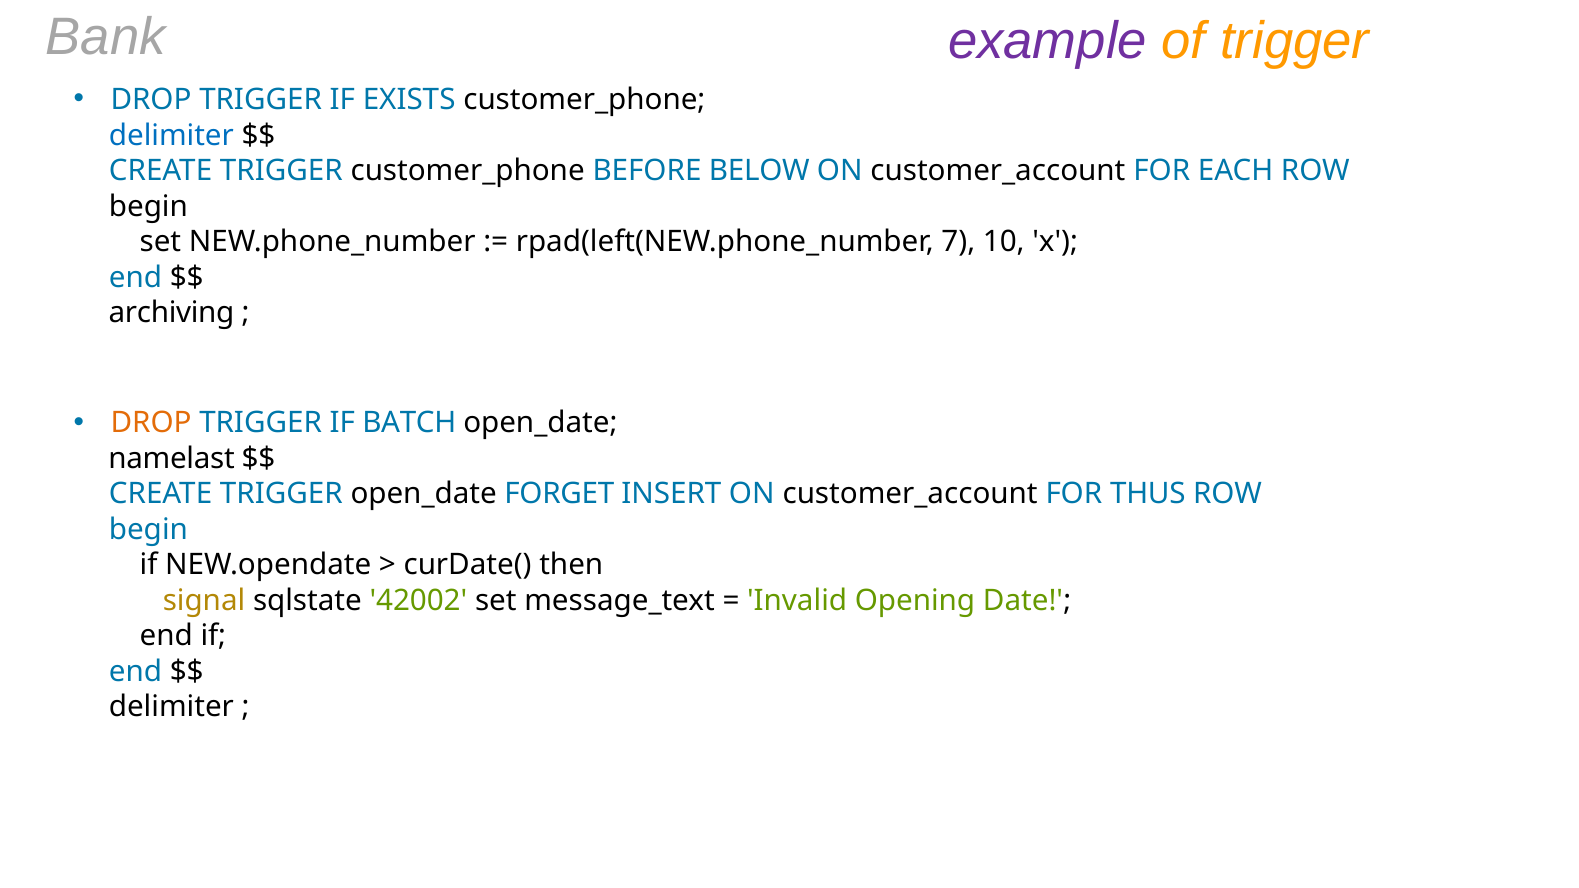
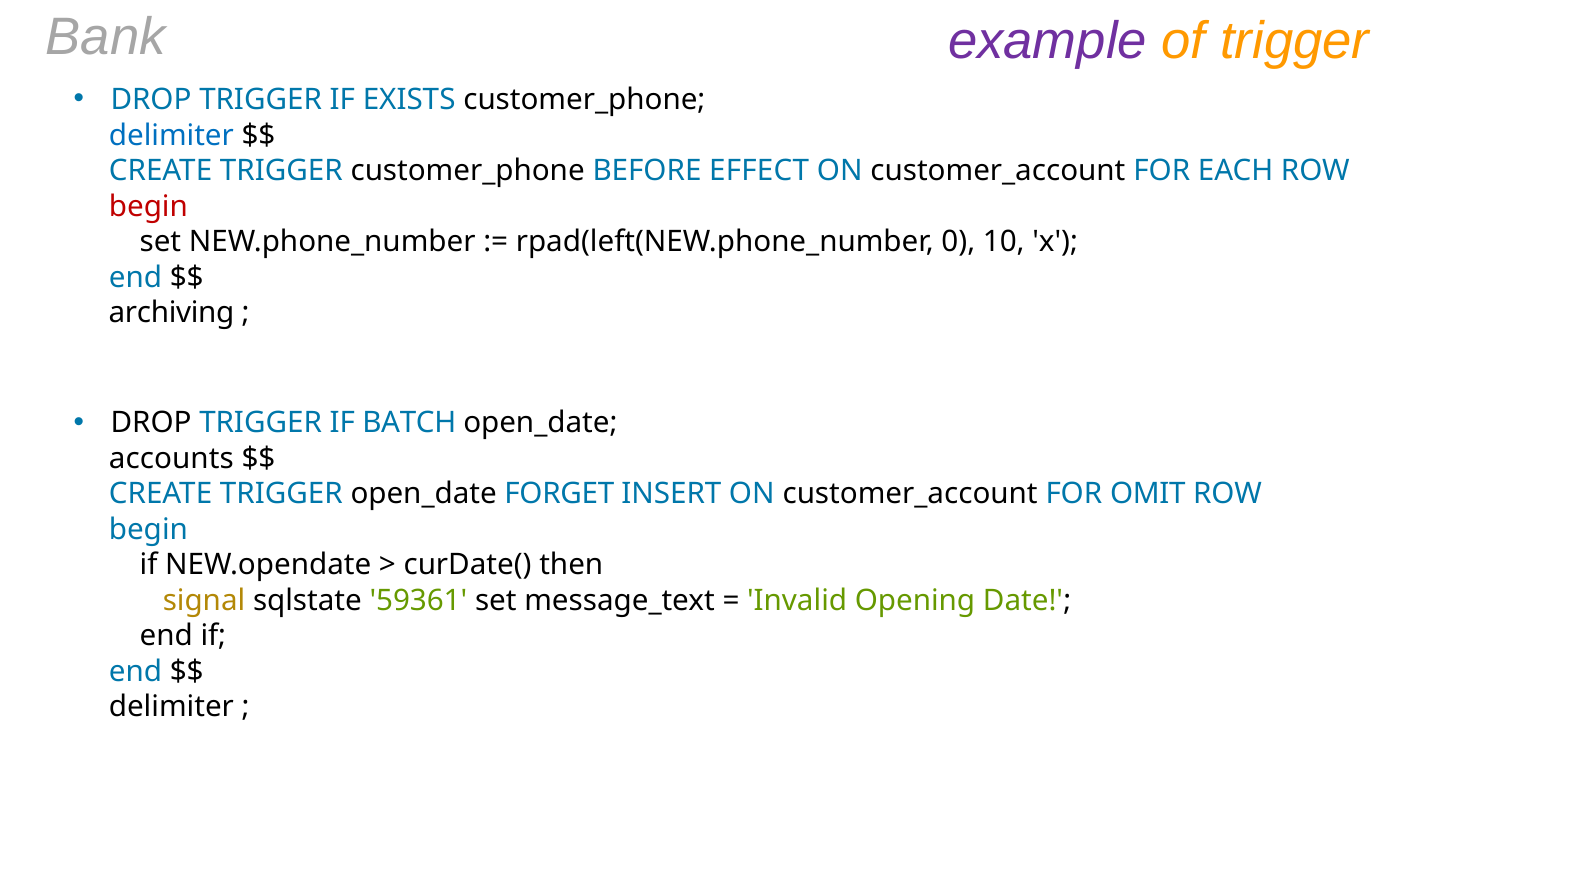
BELOW: BELOW -> EFFECT (759, 171)
begin colour: black -> red (148, 206)
7: 7 -> 0 (958, 242)
DROP colour: orange -> black (151, 423)
namelast: namelast -> accounts (171, 459)
THUS: THUS -> OMIT (1148, 494)
42002: 42002 -> 59361 (418, 601)
